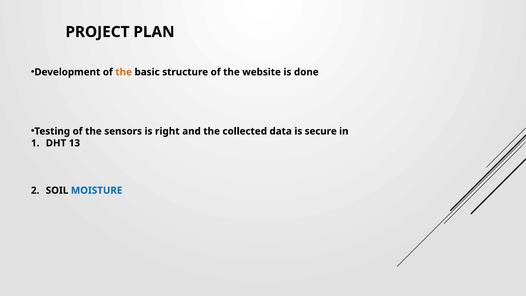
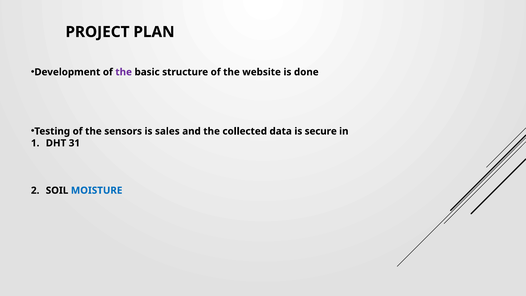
the colour: orange -> purple (124, 72)
right: right -> sales (167, 131)
13: 13 -> 31 (74, 143)
